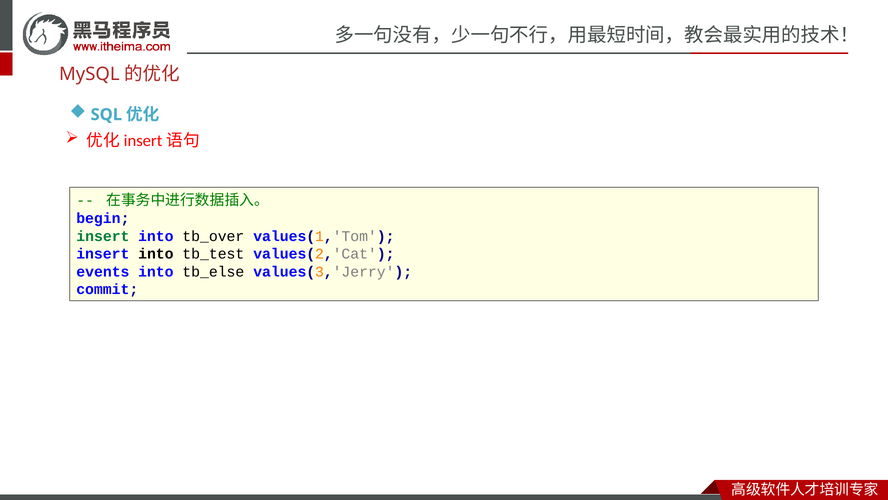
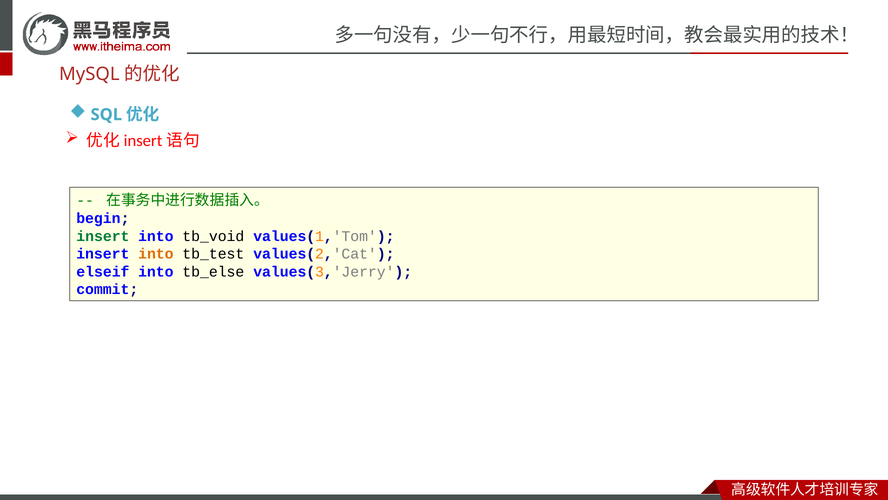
tb_over: tb_over -> tb_void (213, 236)
into colour: black -> orange (156, 254)
events: events -> elseif (103, 271)
